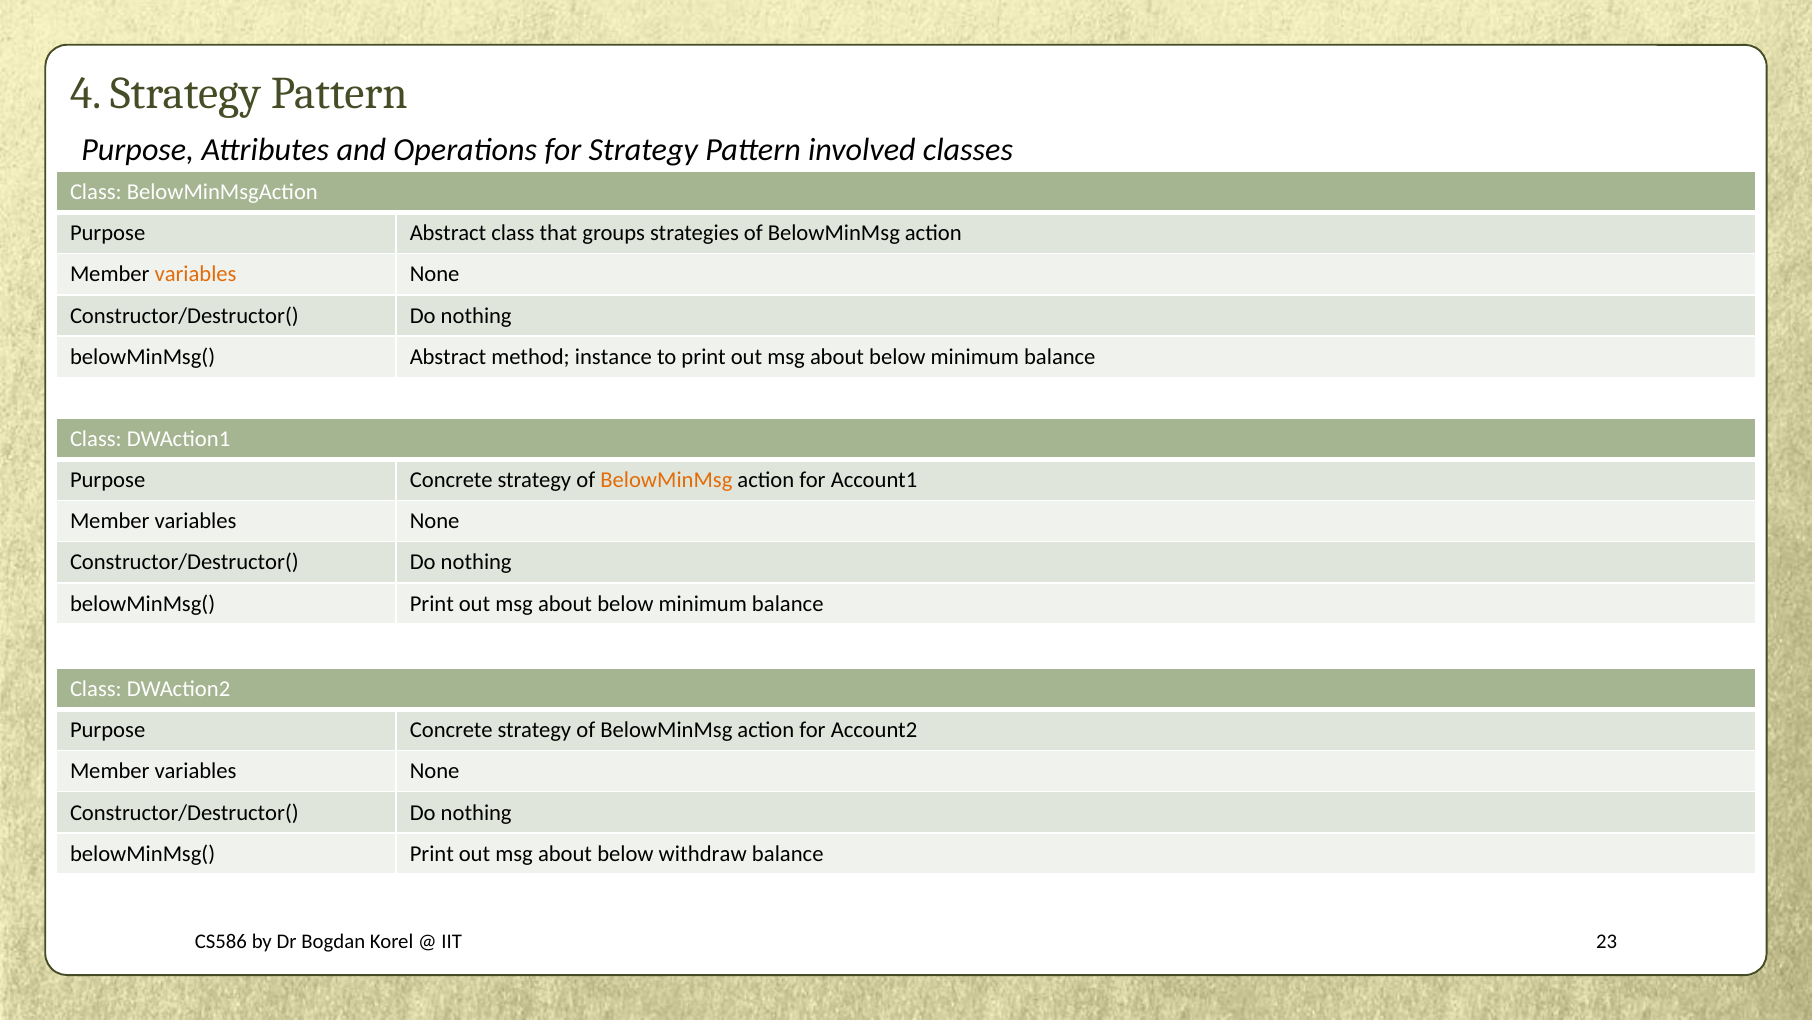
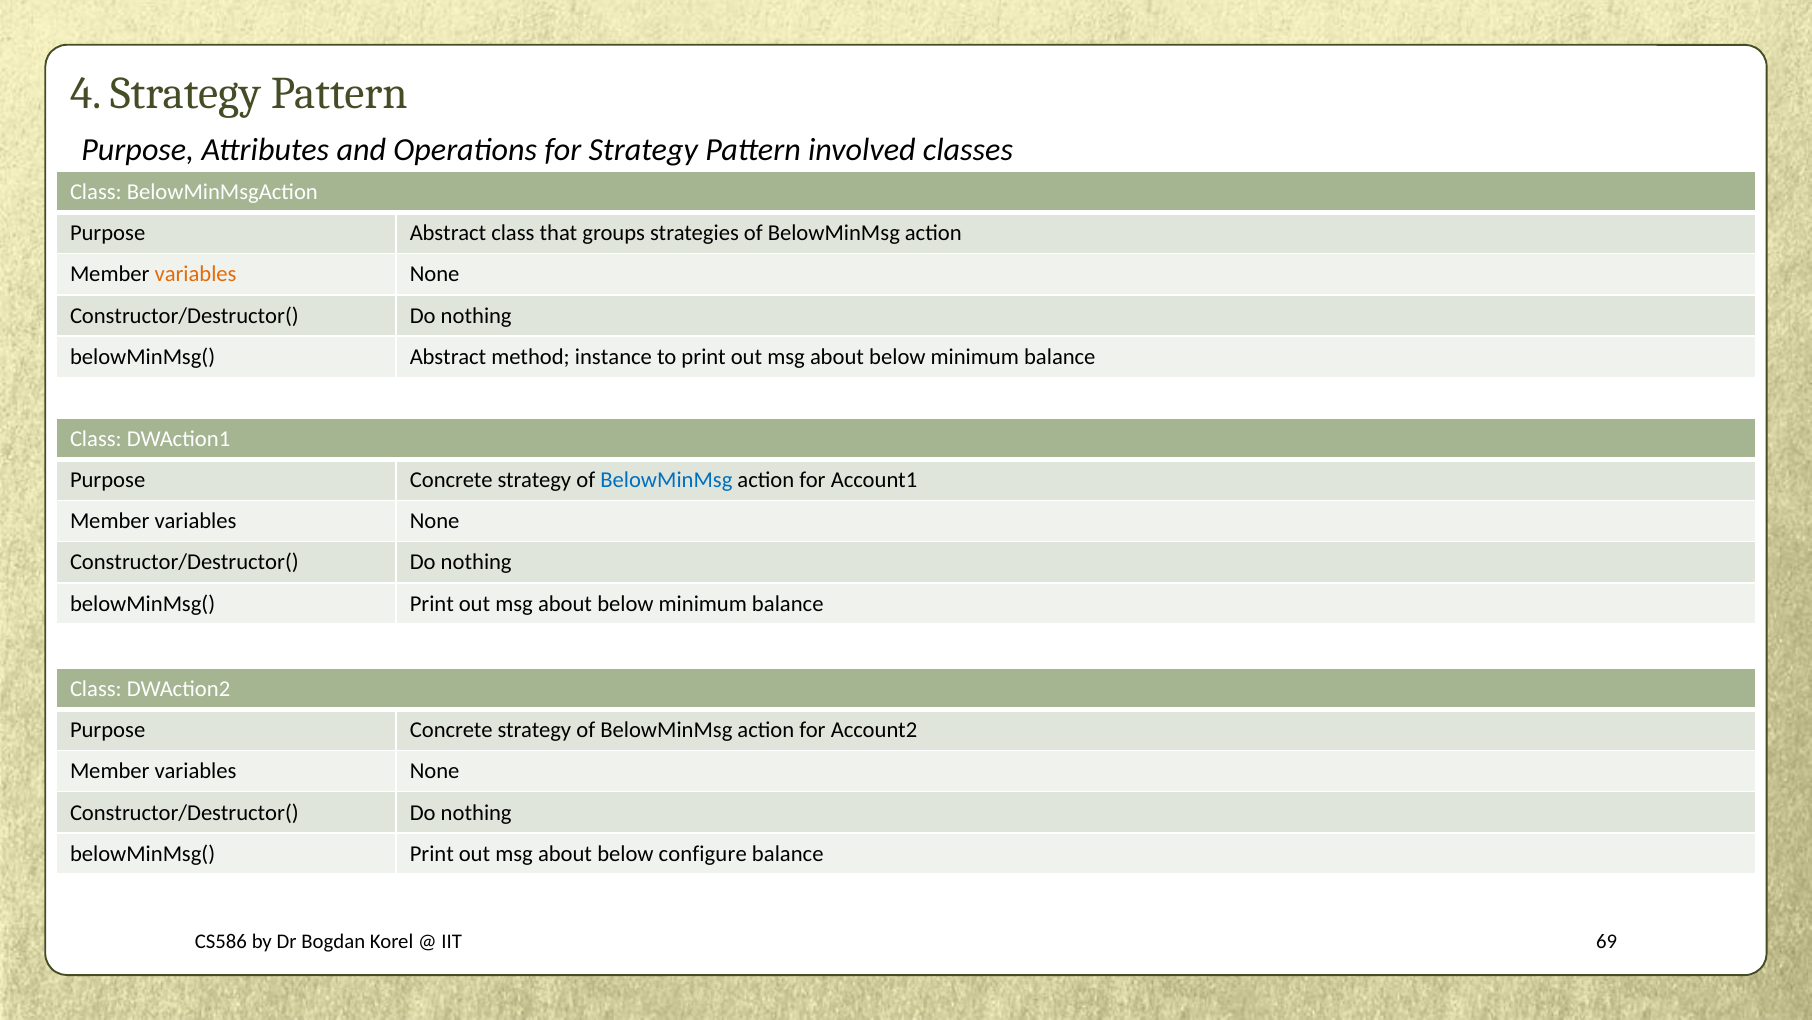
BelowMinMsg colour: orange -> blue (666, 480)
withdraw: withdraw -> configure (703, 853)
23: 23 -> 69 (1607, 941)
